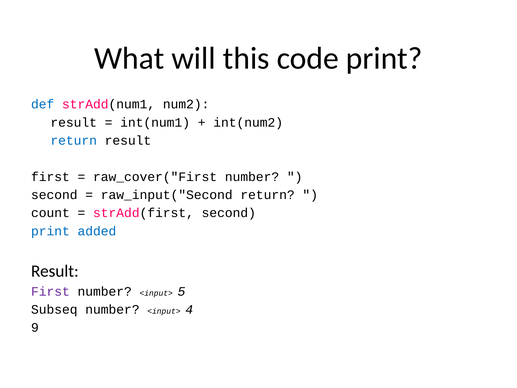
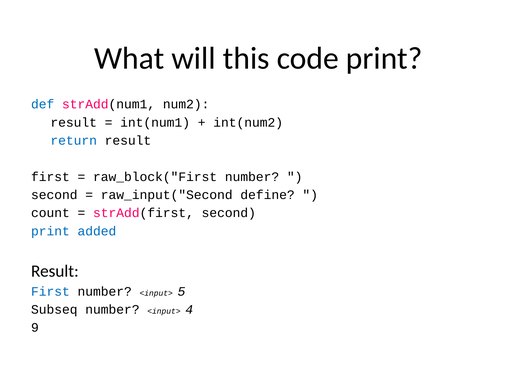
raw_cover("First: raw_cover("First -> raw_block("First (155, 177)
raw_input("Second return: return -> define (268, 195)
First colour: purple -> blue (50, 291)
